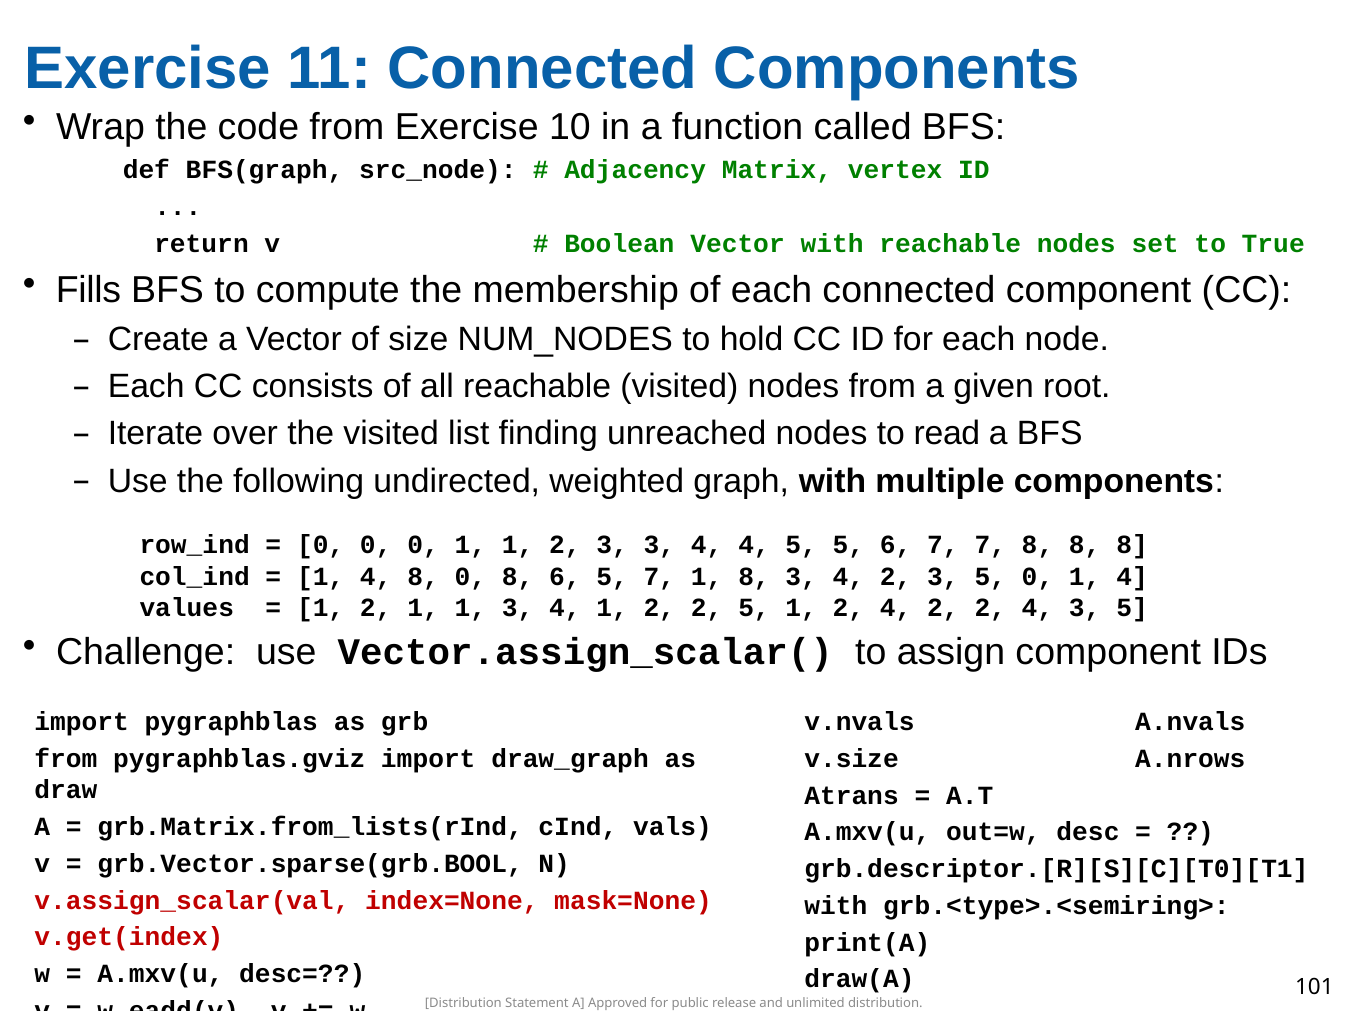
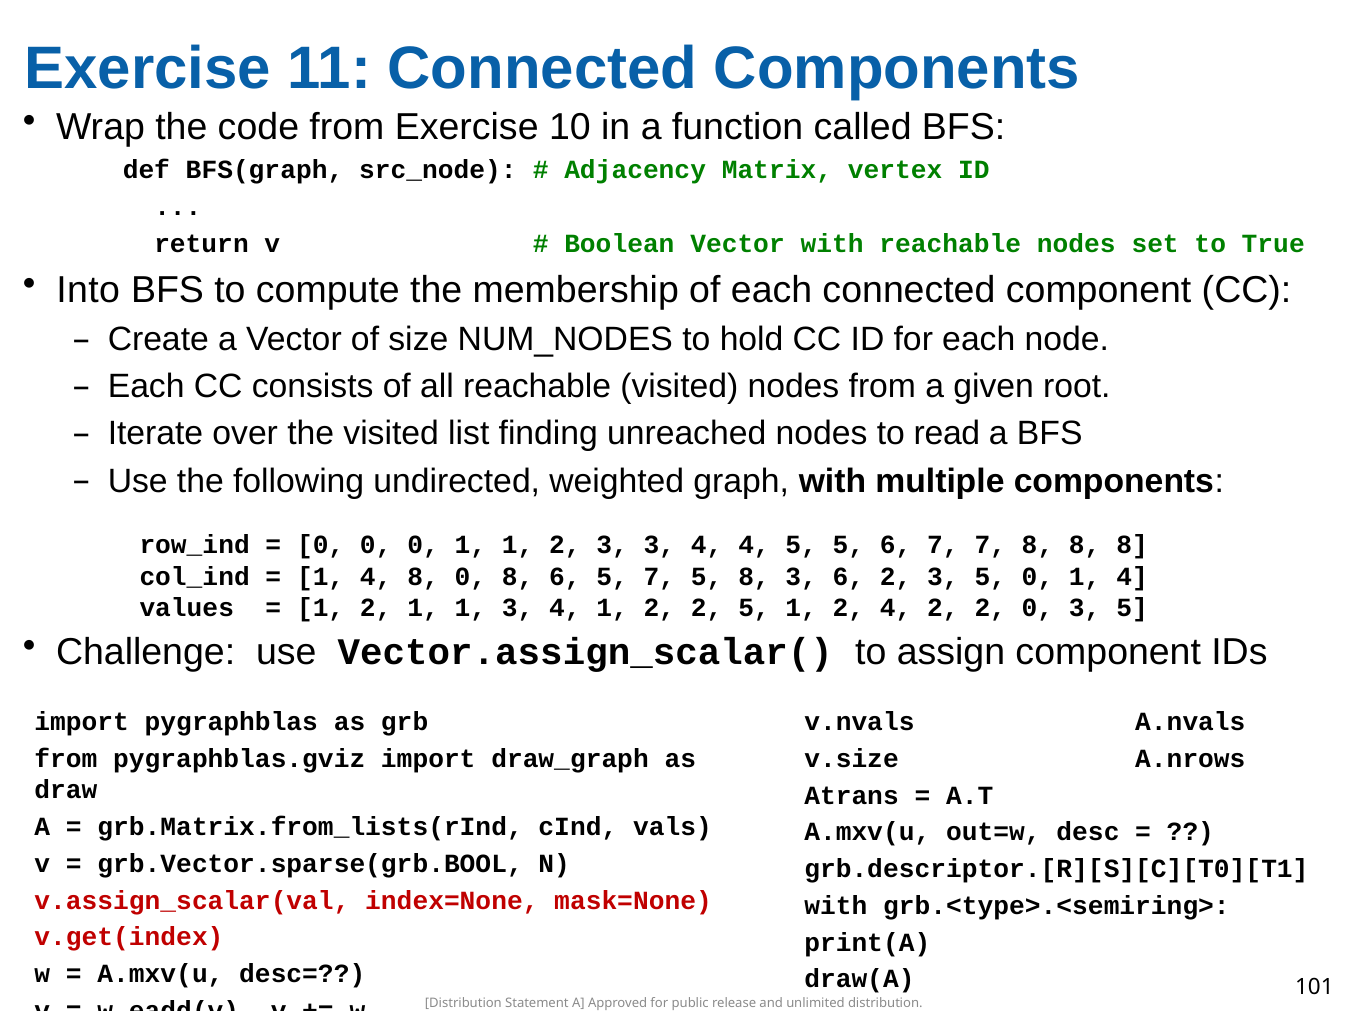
Fills: Fills -> Into (88, 290)
7 1: 1 -> 5 (707, 577)
8 3 4: 4 -> 6 (848, 577)
2 2 4: 4 -> 0 (1037, 608)
